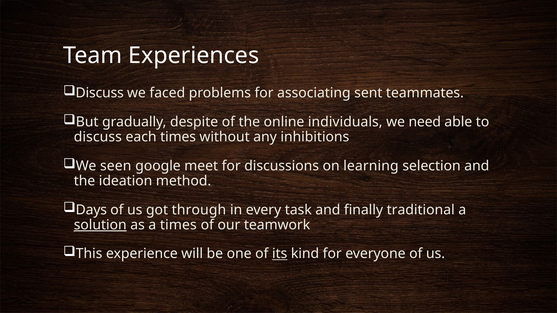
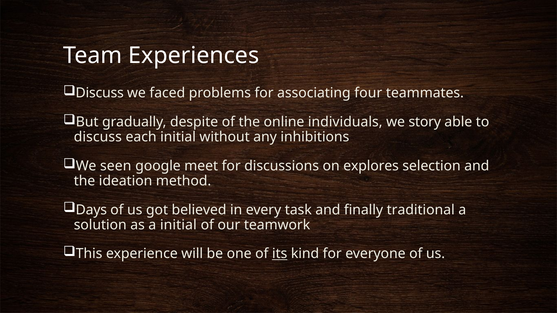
sent: sent -> four (368, 93)
need: need -> story (425, 122)
each times: times -> initial (178, 137)
learning: learning -> explores (371, 166)
through: through -> believed (199, 210)
solution underline: present -> none (100, 225)
a times: times -> initial (178, 225)
